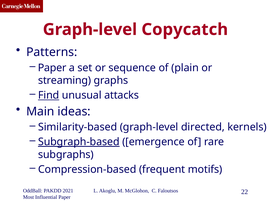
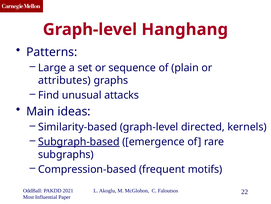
Copycatch: Copycatch -> Hanghang (185, 29)
Paper: Paper -> Large (52, 68)
streaming: streaming -> attributes (64, 80)
Find underline: present -> none (49, 95)
